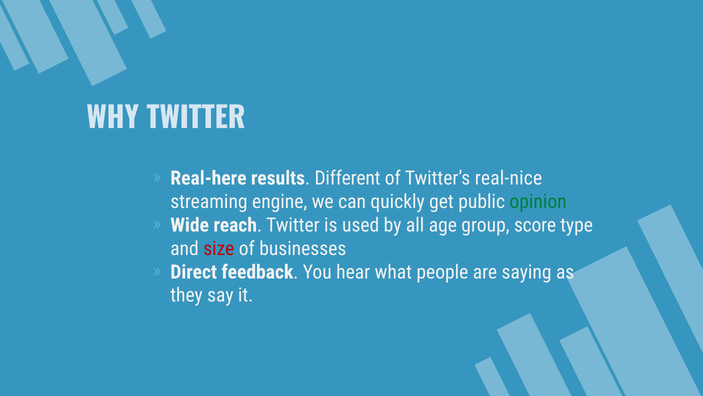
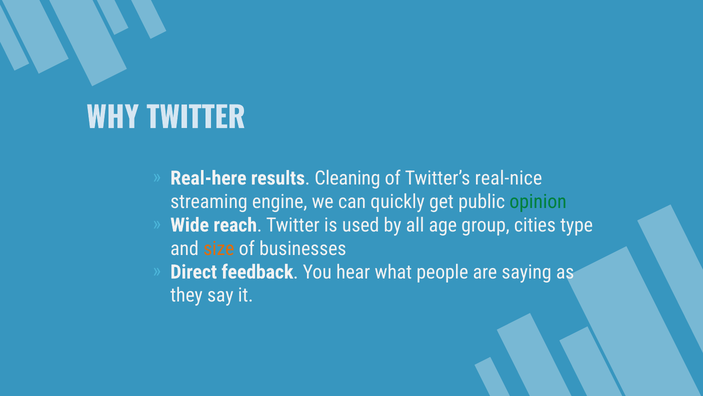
Different: Different -> Cleaning (347, 178)
score: score -> cities (535, 225)
size colour: red -> orange (219, 248)
